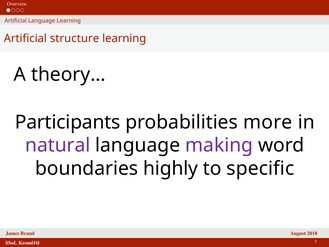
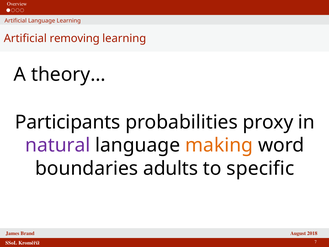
structure: structure -> removing (75, 38)
more: more -> proxy (268, 122)
making colour: purple -> orange (219, 145)
highly: highly -> adults (171, 168)
